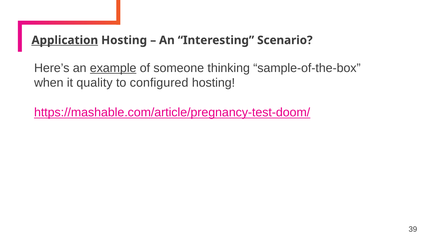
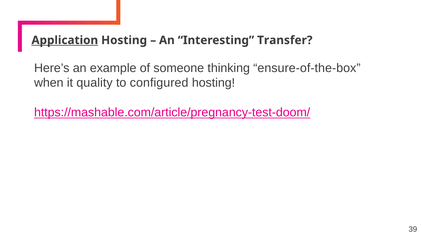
Scenario: Scenario -> Transfer (285, 40)
example underline: present -> none (113, 68)
sample-of-the-box: sample-of-the-box -> ensure-of-the-box (307, 68)
